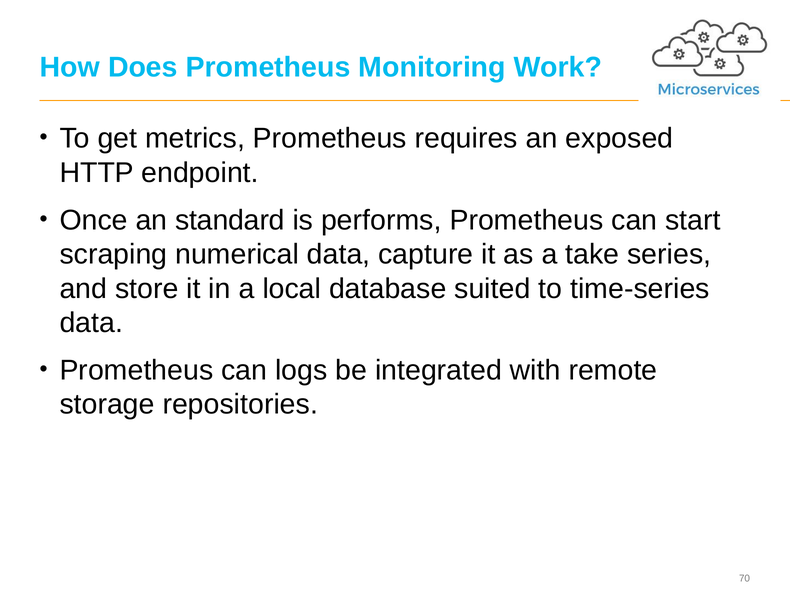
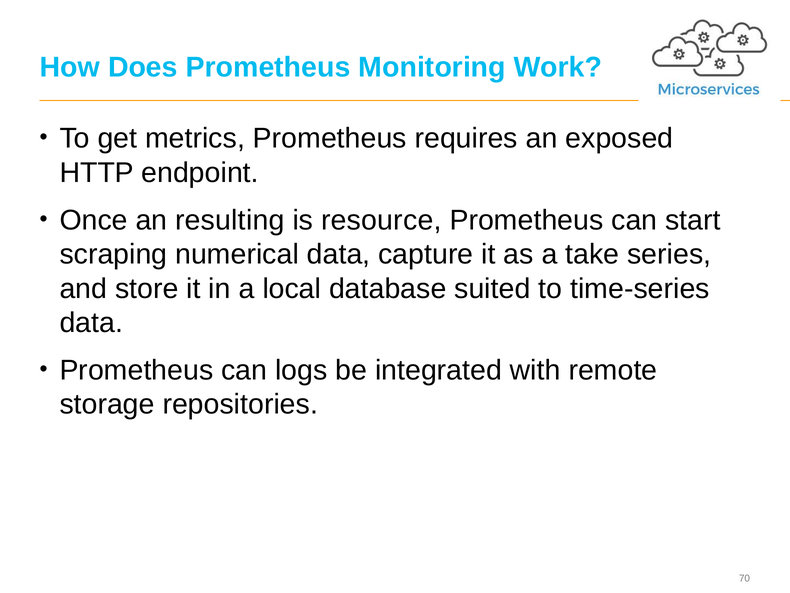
standard: standard -> resulting (230, 220)
performs: performs -> resource (381, 220)
